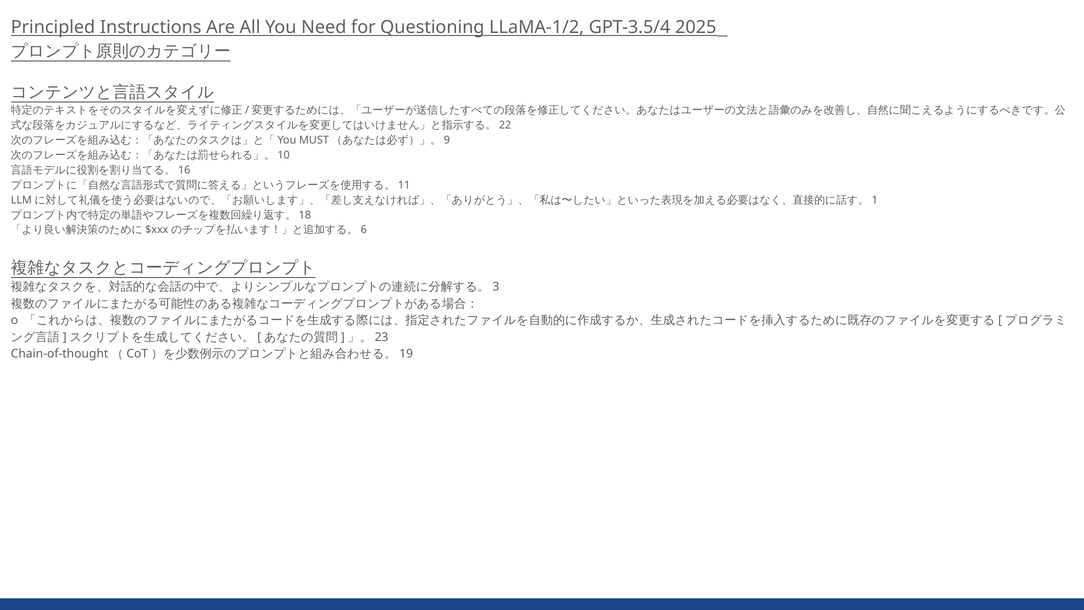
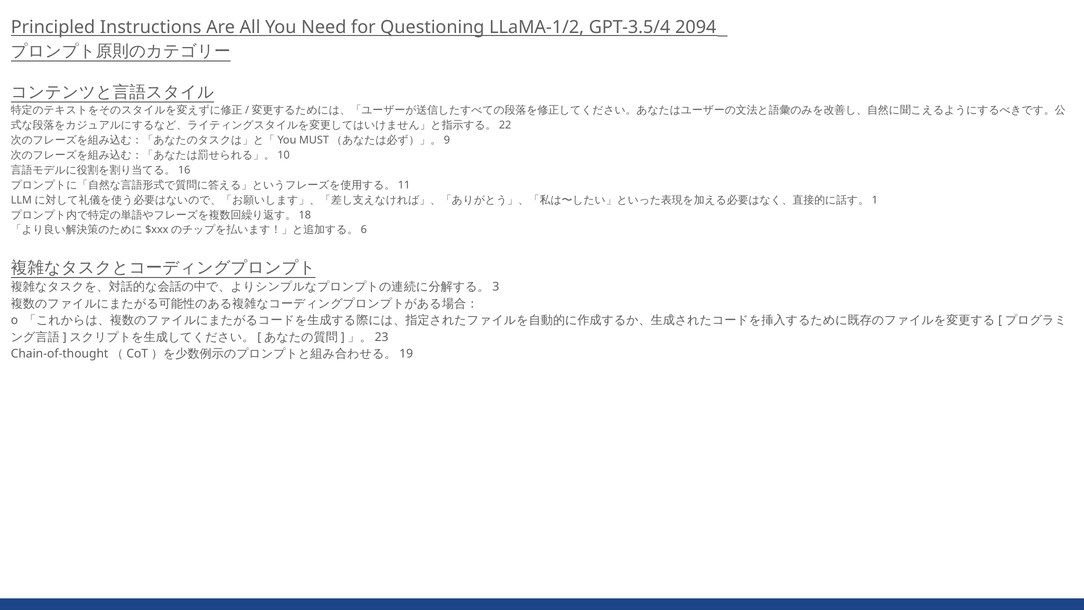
2025: 2025 -> 2094 (696, 27)
